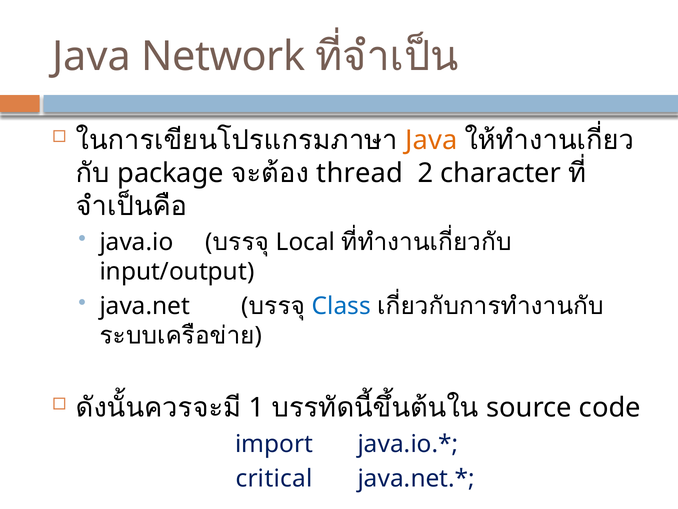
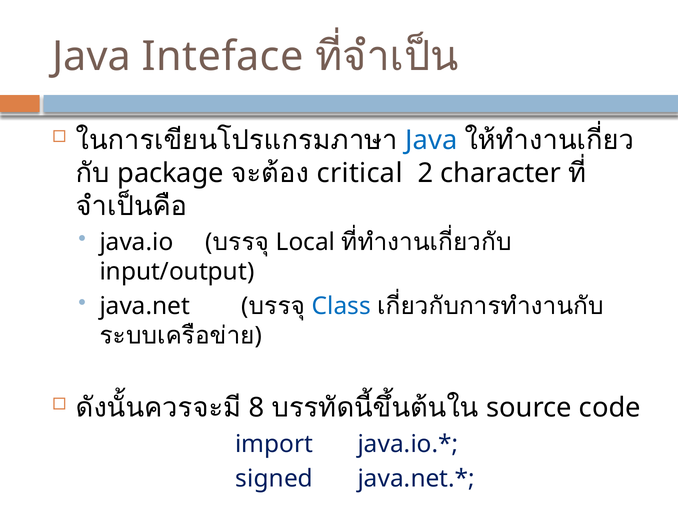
Network: Network -> Inteface (223, 57)
Java colour: orange -> blue (431, 140)
thread: thread -> critical (360, 173)
1: 1 -> 8 (257, 408)
critical: critical -> signed (274, 478)
